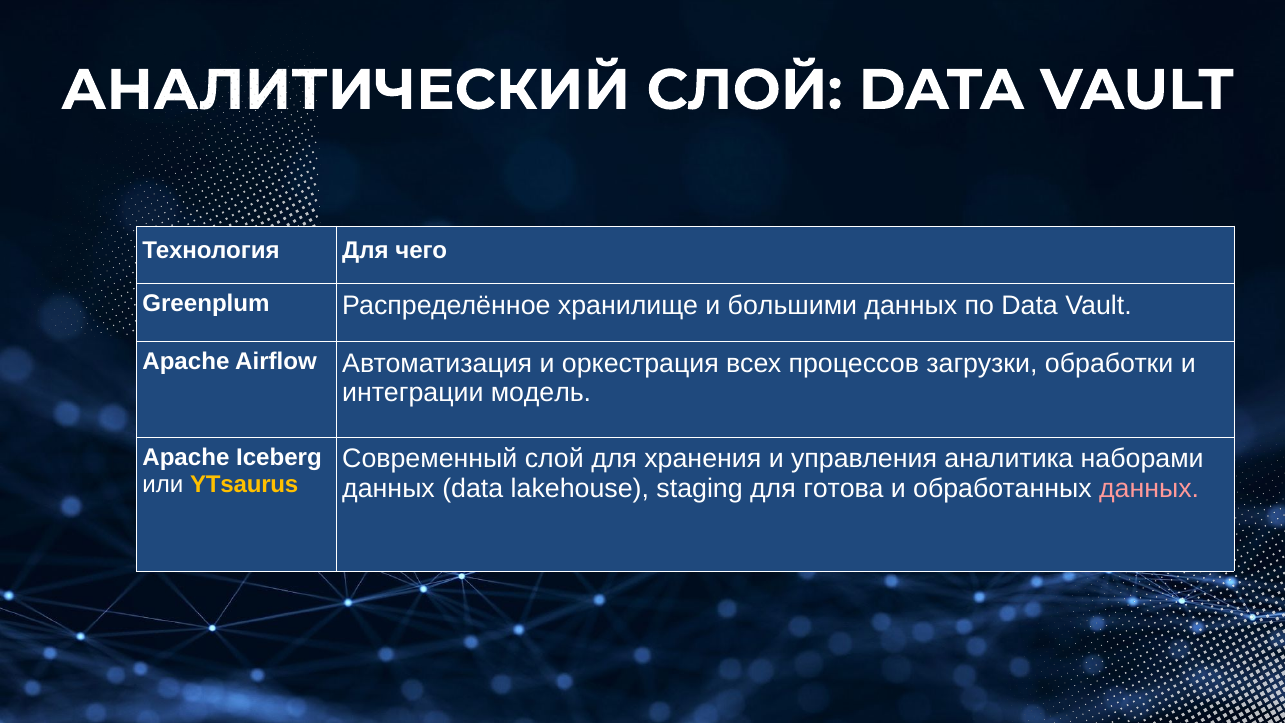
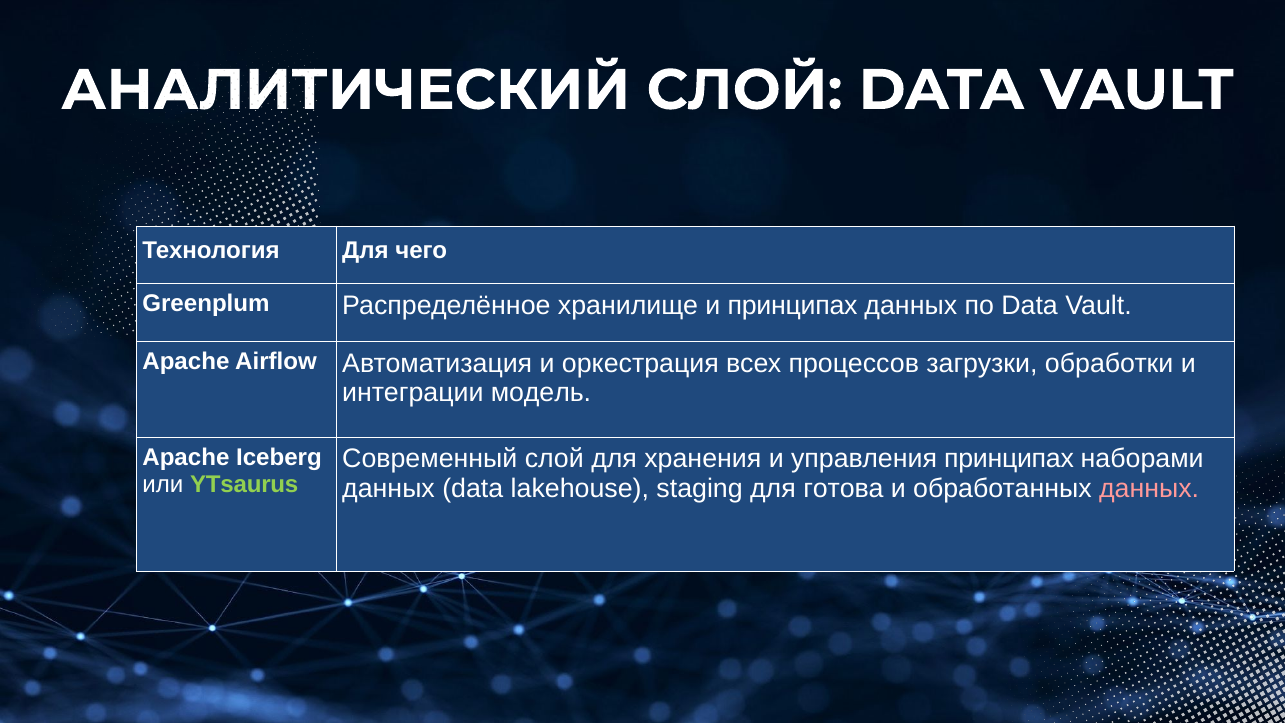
и большими: большими -> принципах (793, 305)
управления аналитика: аналитика -> принципах (1009, 459)
YTsaurus colour: yellow -> light green (244, 484)
